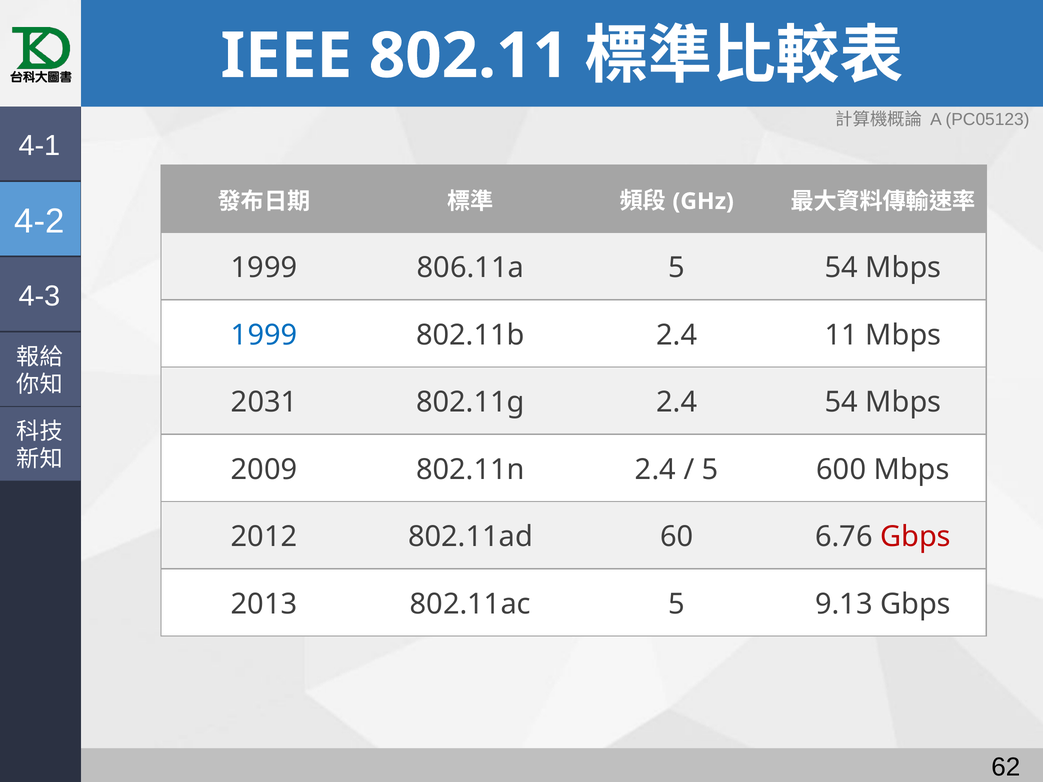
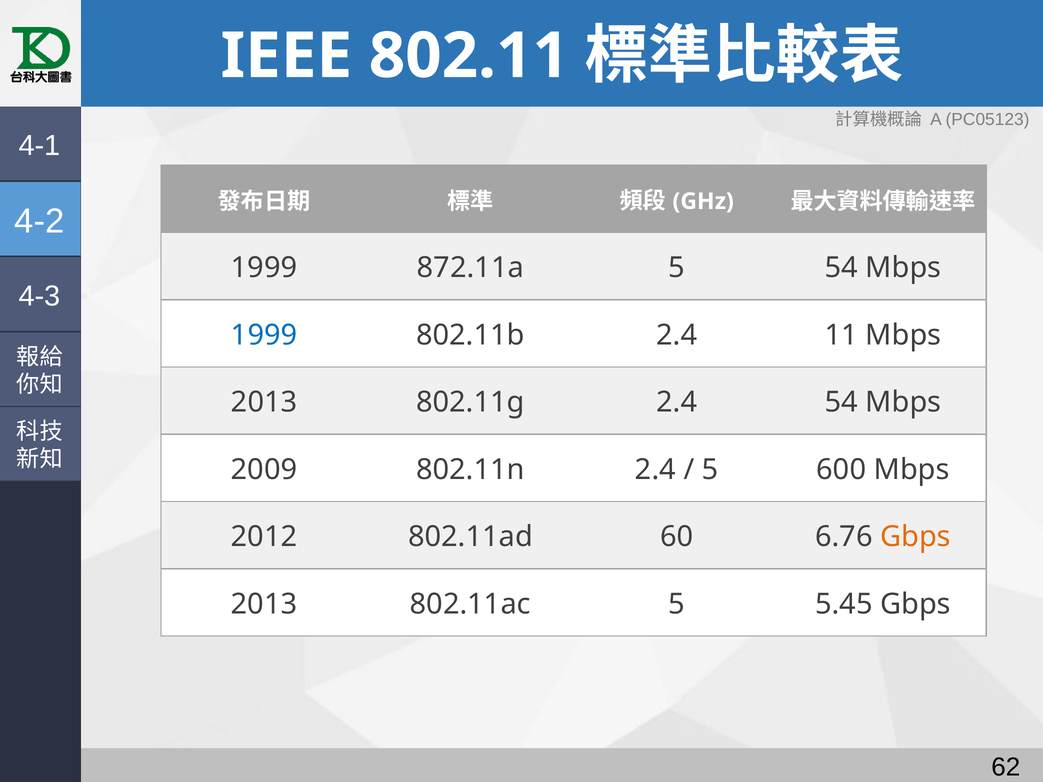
806.11a: 806.11a -> 872.11a (470, 268)
2031: 2031 -> 2013 (264, 403)
Gbps colour: red -> orange (915, 537)
9.13: 9.13 -> 5.45 (844, 604)
